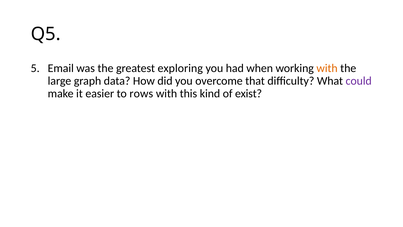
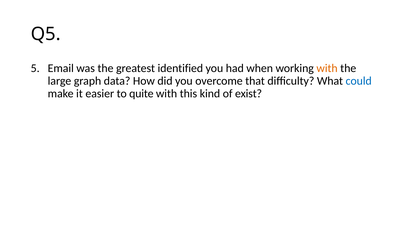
exploring: exploring -> identified (180, 68)
could colour: purple -> blue (359, 81)
rows: rows -> quite (141, 94)
